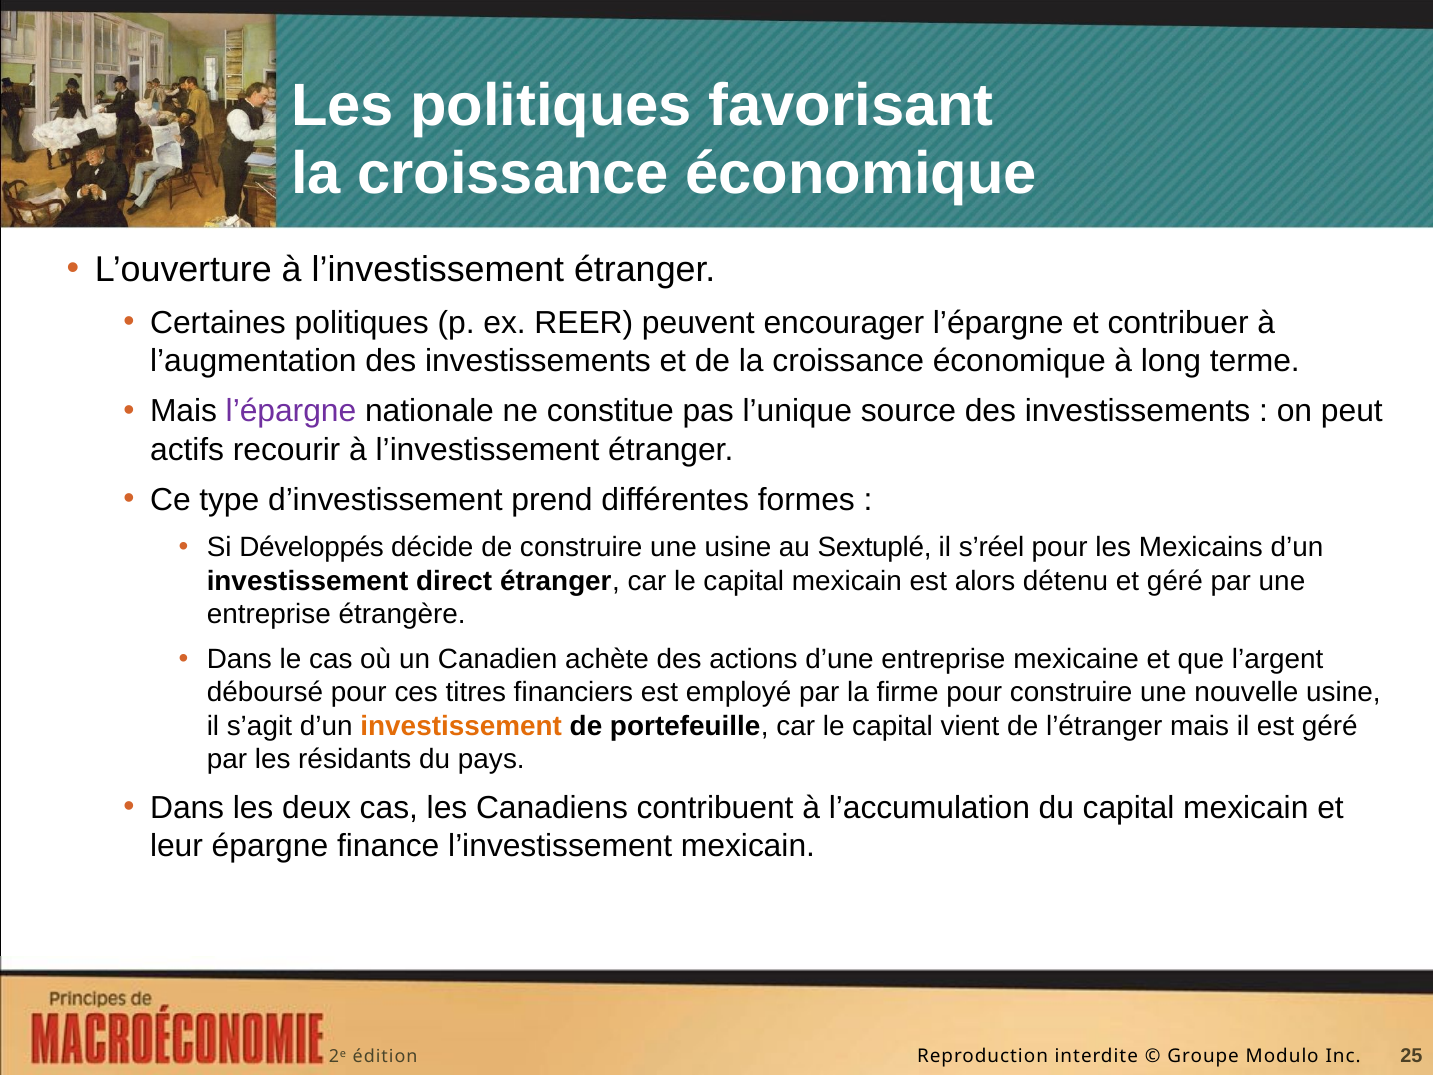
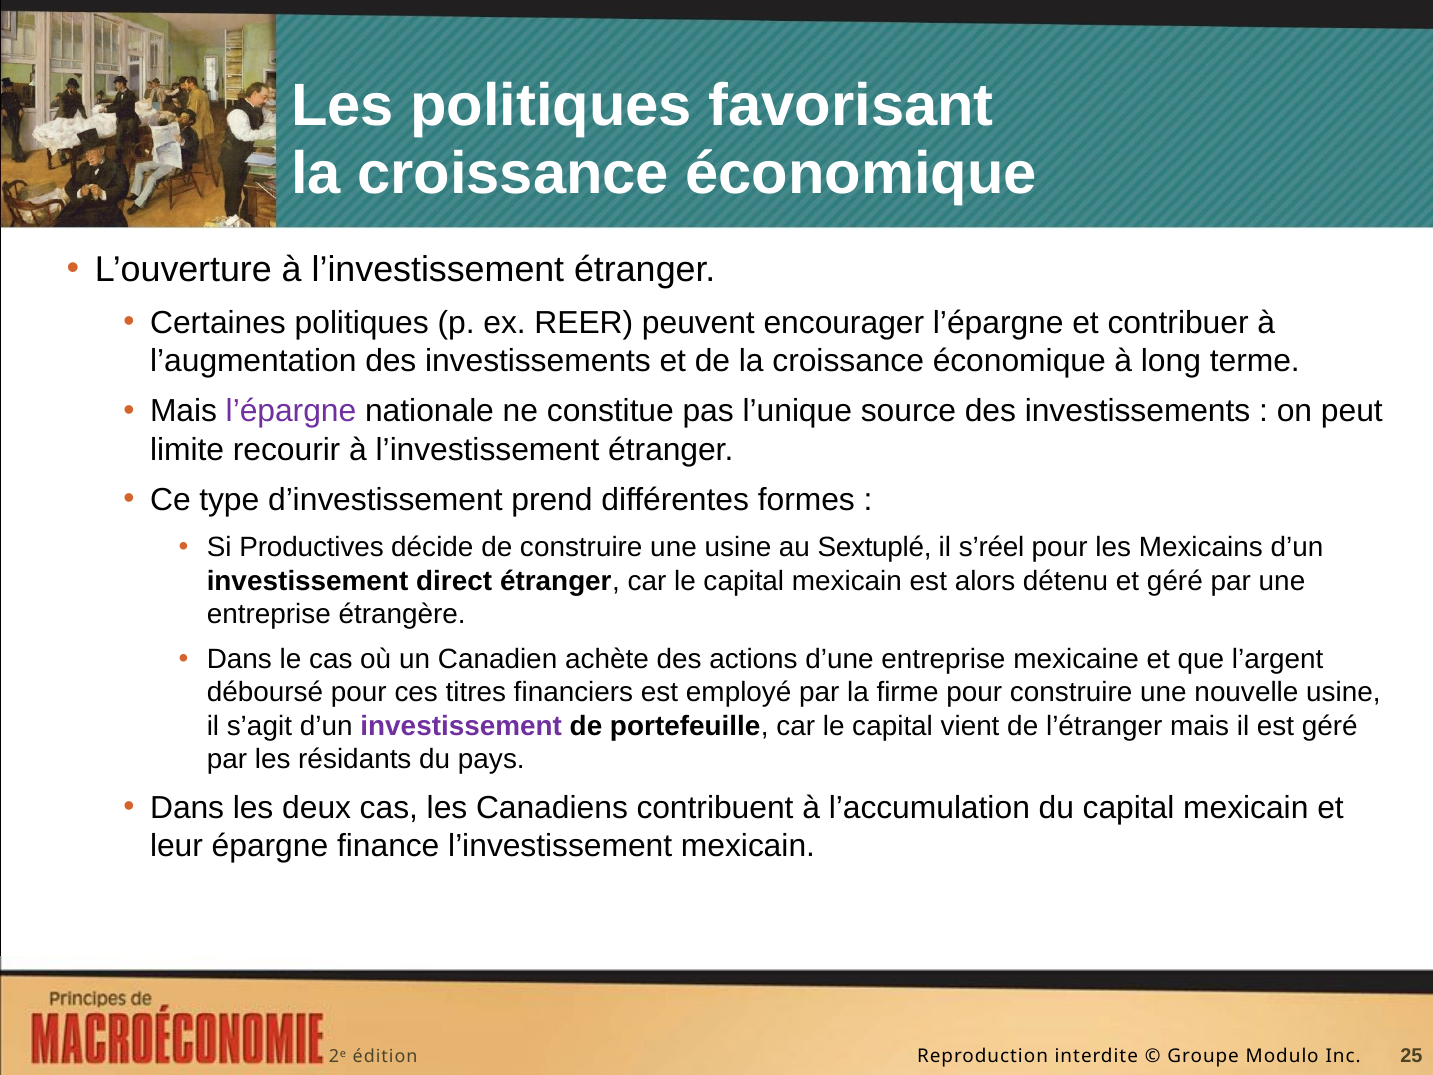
actifs: actifs -> limite (187, 450)
Développés: Développés -> Productives (312, 547)
investissement colour: orange -> purple (461, 726)
